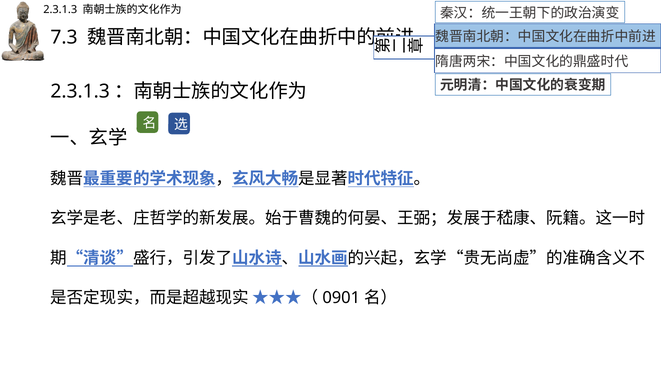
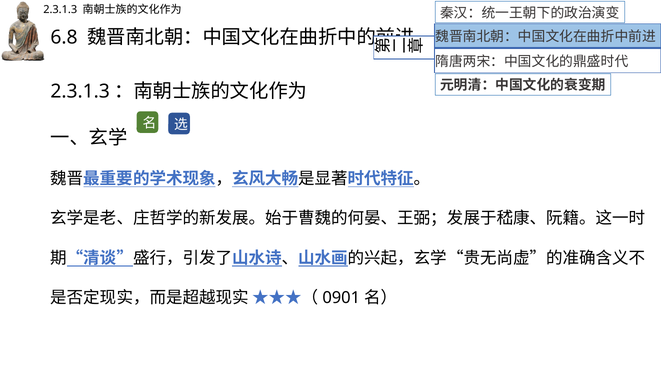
7.3: 7.3 -> 6.8 (64, 37)
